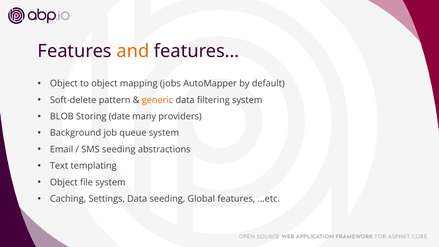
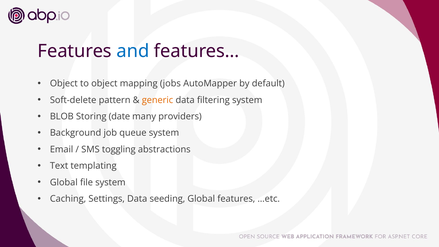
and colour: orange -> blue (133, 51)
SMS seeding: seeding -> toggling (119, 149)
Object: Object -> Global (64, 182)
